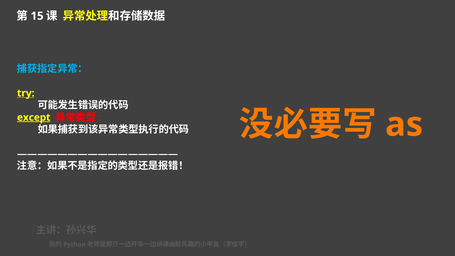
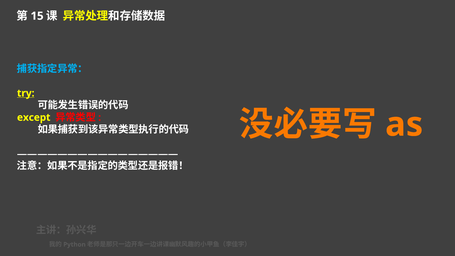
except underline: present -> none (34, 117)
